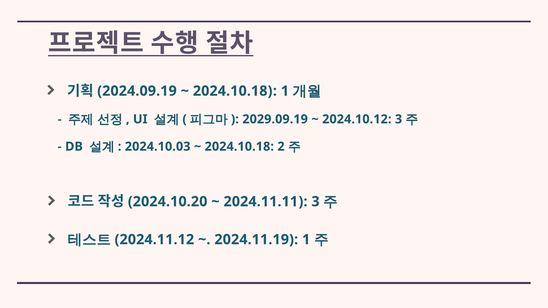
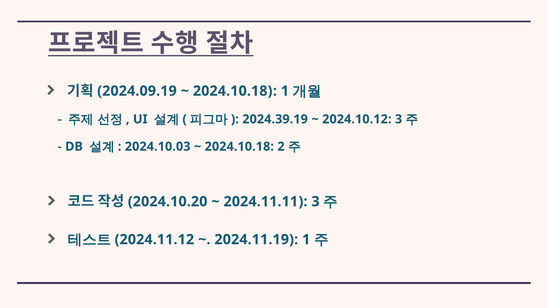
2029.09.19: 2029.09.19 -> 2024.39.19 (275, 119)
